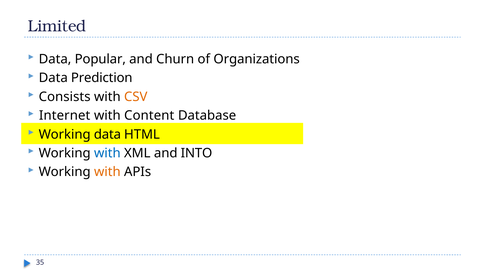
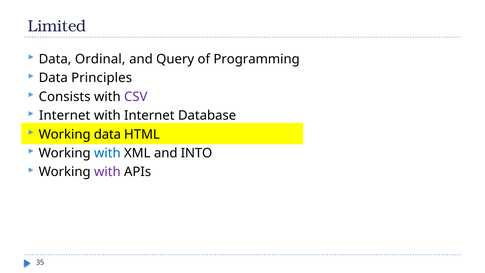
Popular: Popular -> Ordinal (100, 59)
Churn: Churn -> Query (175, 59)
Organizations: Organizations -> Programming (257, 59)
Prediction: Prediction -> Principles (102, 78)
CSV colour: orange -> purple (136, 97)
with Content: Content -> Internet (149, 115)
with colour: orange -> purple (107, 172)
